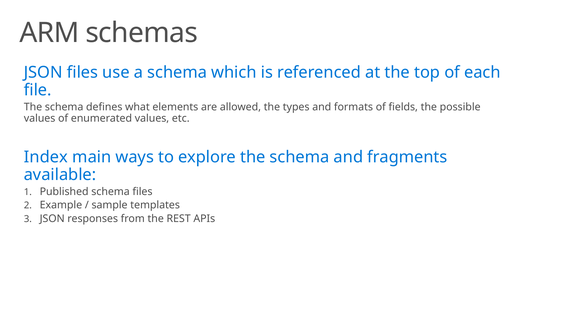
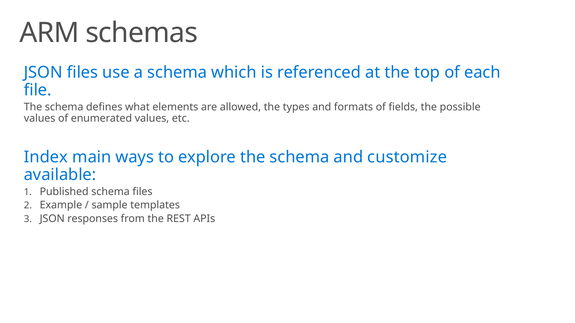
fragments: fragments -> customize (407, 157)
